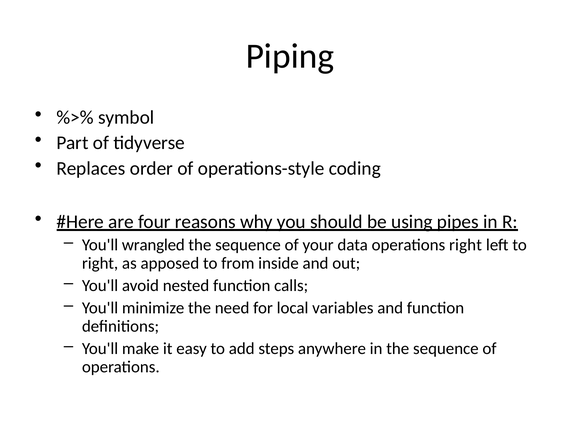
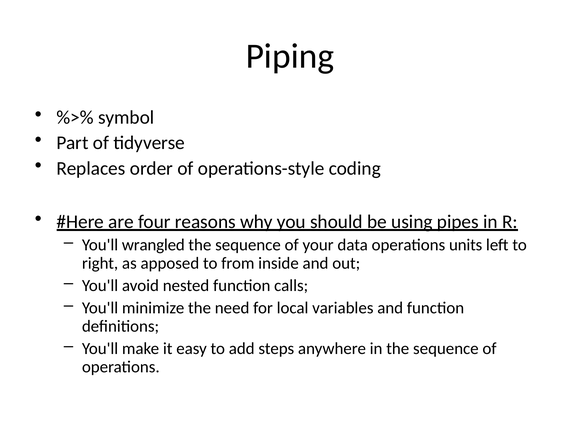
operations right: right -> units (466, 245)
